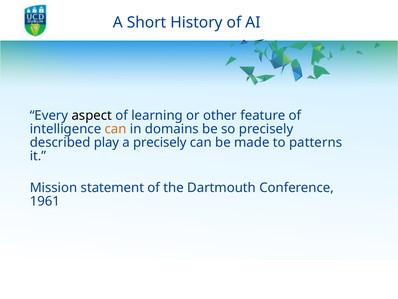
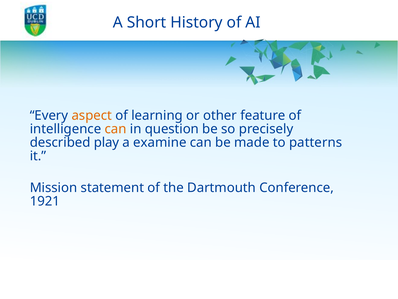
aspect colour: black -> orange (92, 115)
domains: domains -> question (172, 129)
a precisely: precisely -> examine (160, 142)
1961: 1961 -> 1921 (45, 201)
